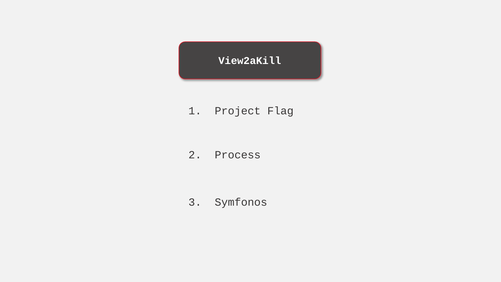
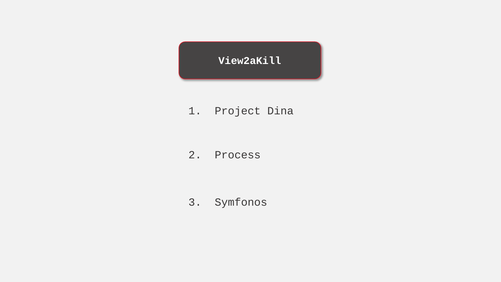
Flag: Flag -> Dina (280, 111)
